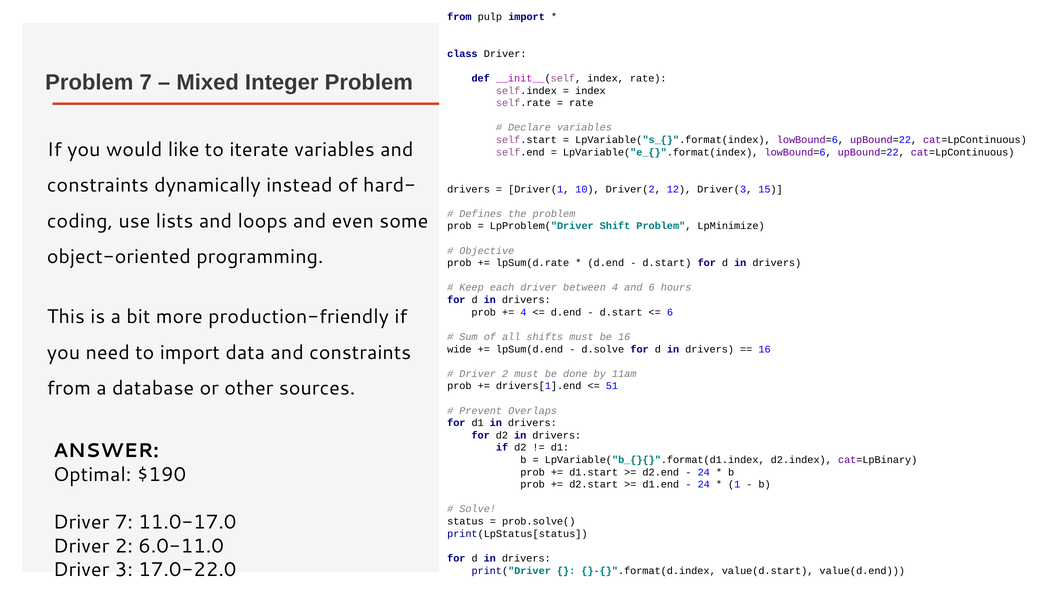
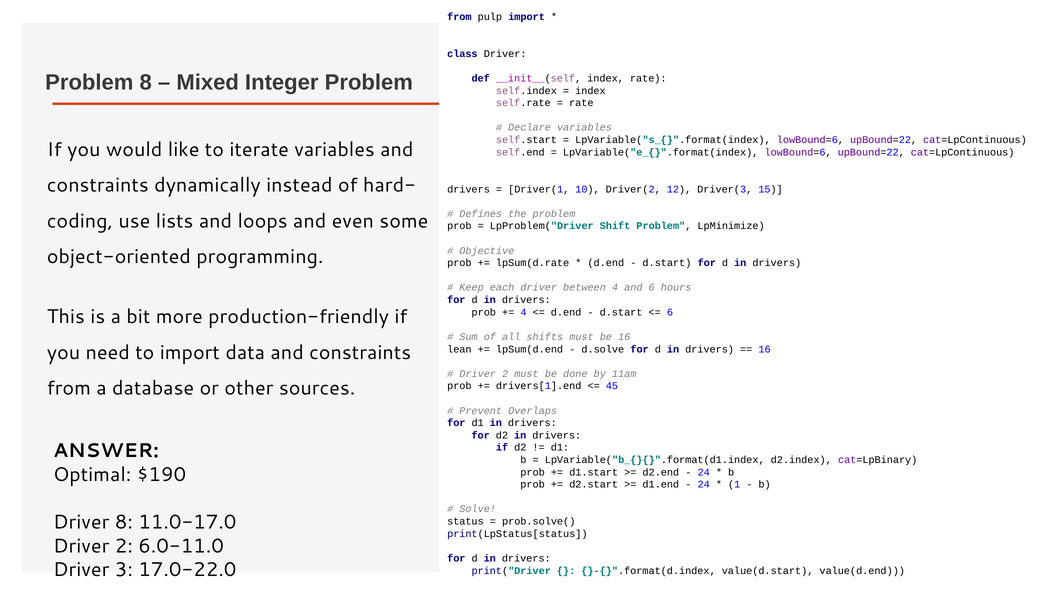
Problem 7: 7 -> 8 (146, 83)
wide: wide -> lean (459, 349)
51: 51 -> 45 (612, 386)
Driver 7: 7 -> 8 (124, 522)
